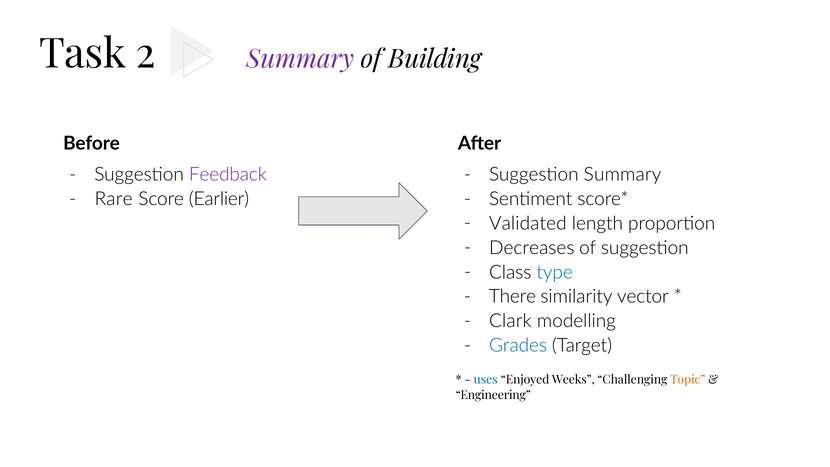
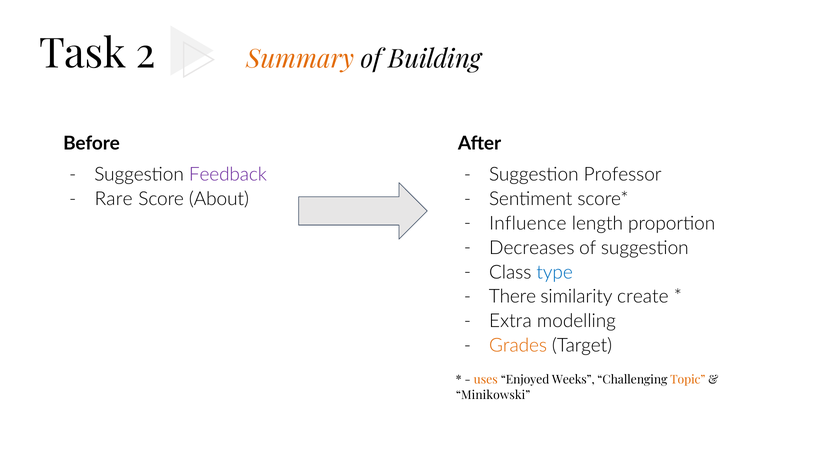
Summary colour: purple -> orange (300, 59)
Suggestion Summary: Summary -> Professor (623, 175)
Earlier: Earlier -> About (219, 199)
Validated: Validated -> Influence (528, 223)
vector: vector -> create (643, 297)
Clark: Clark -> Extra (510, 321)
Grades colour: blue -> orange (518, 345)
uses colour: blue -> orange (486, 380)
Engineering: Engineering -> Minikowski (493, 395)
